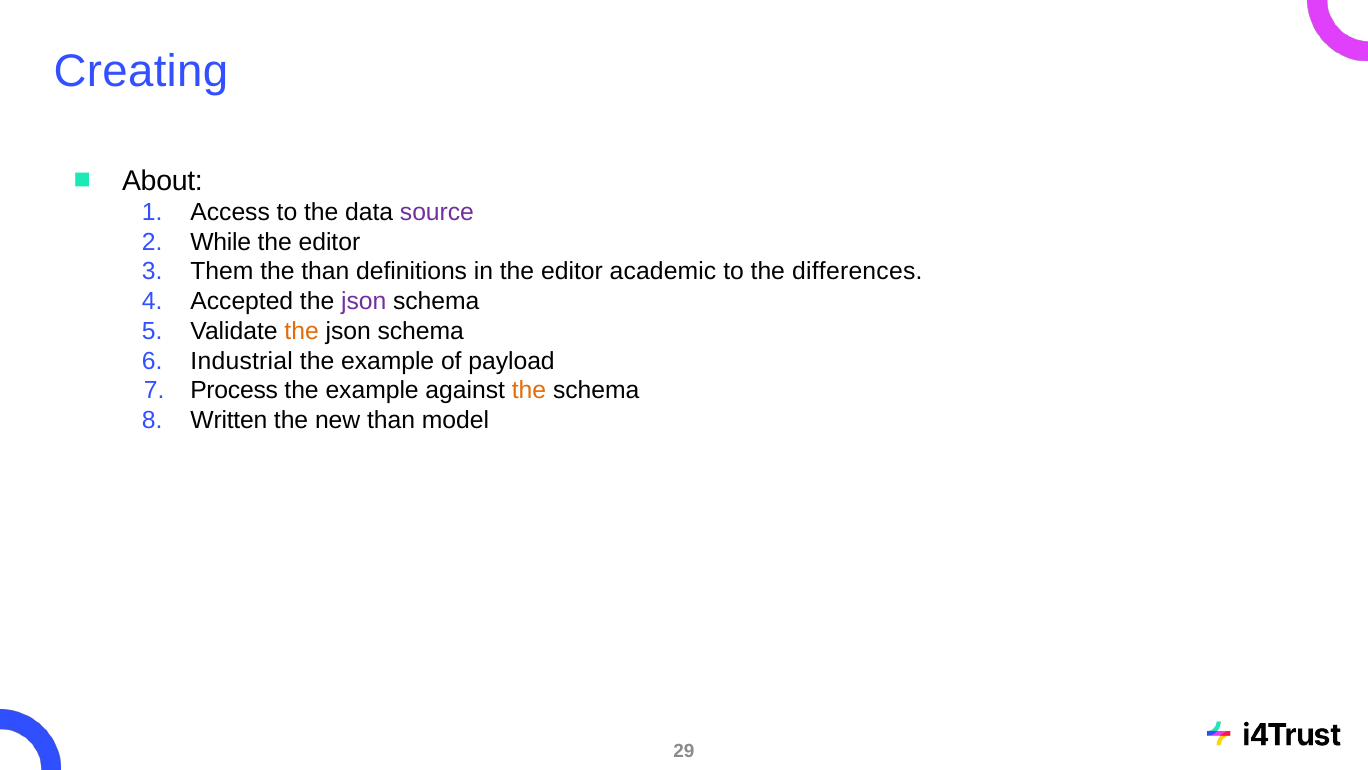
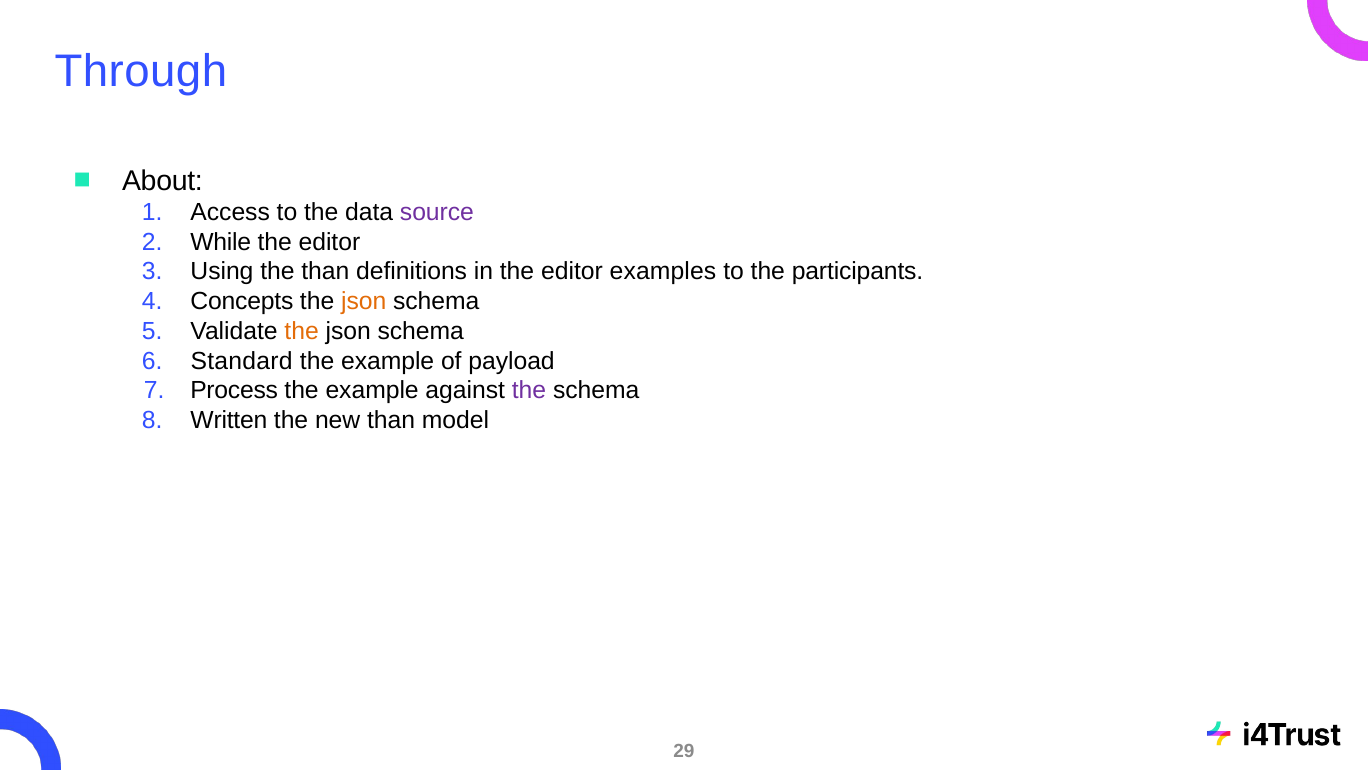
Creating: Creating -> Through (141, 71)
Them: Them -> Using (222, 272)
academic: academic -> examples (663, 272)
differences: differences -> participants (858, 272)
Accepted: Accepted -> Concepts (242, 301)
json colour: purple -> orange (364, 301)
Industrial: Industrial -> Standard (242, 361)
the colour: orange -> purple (529, 390)
